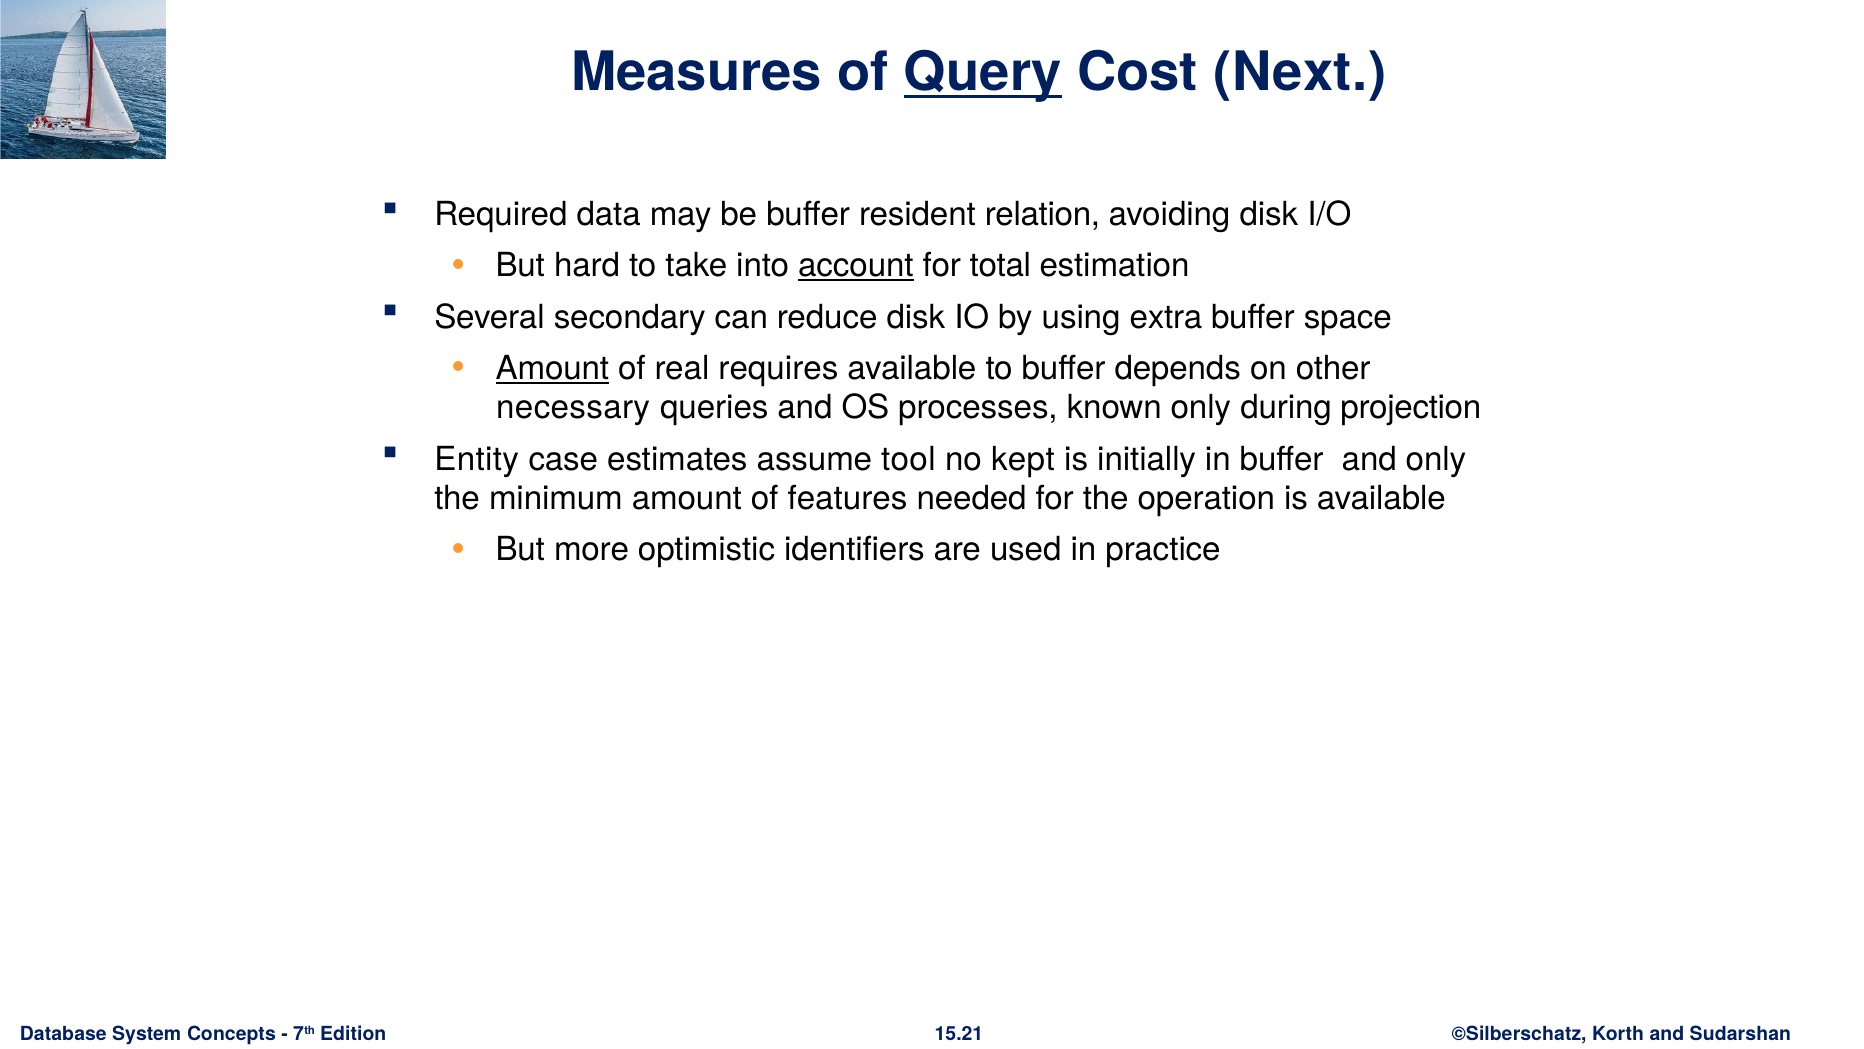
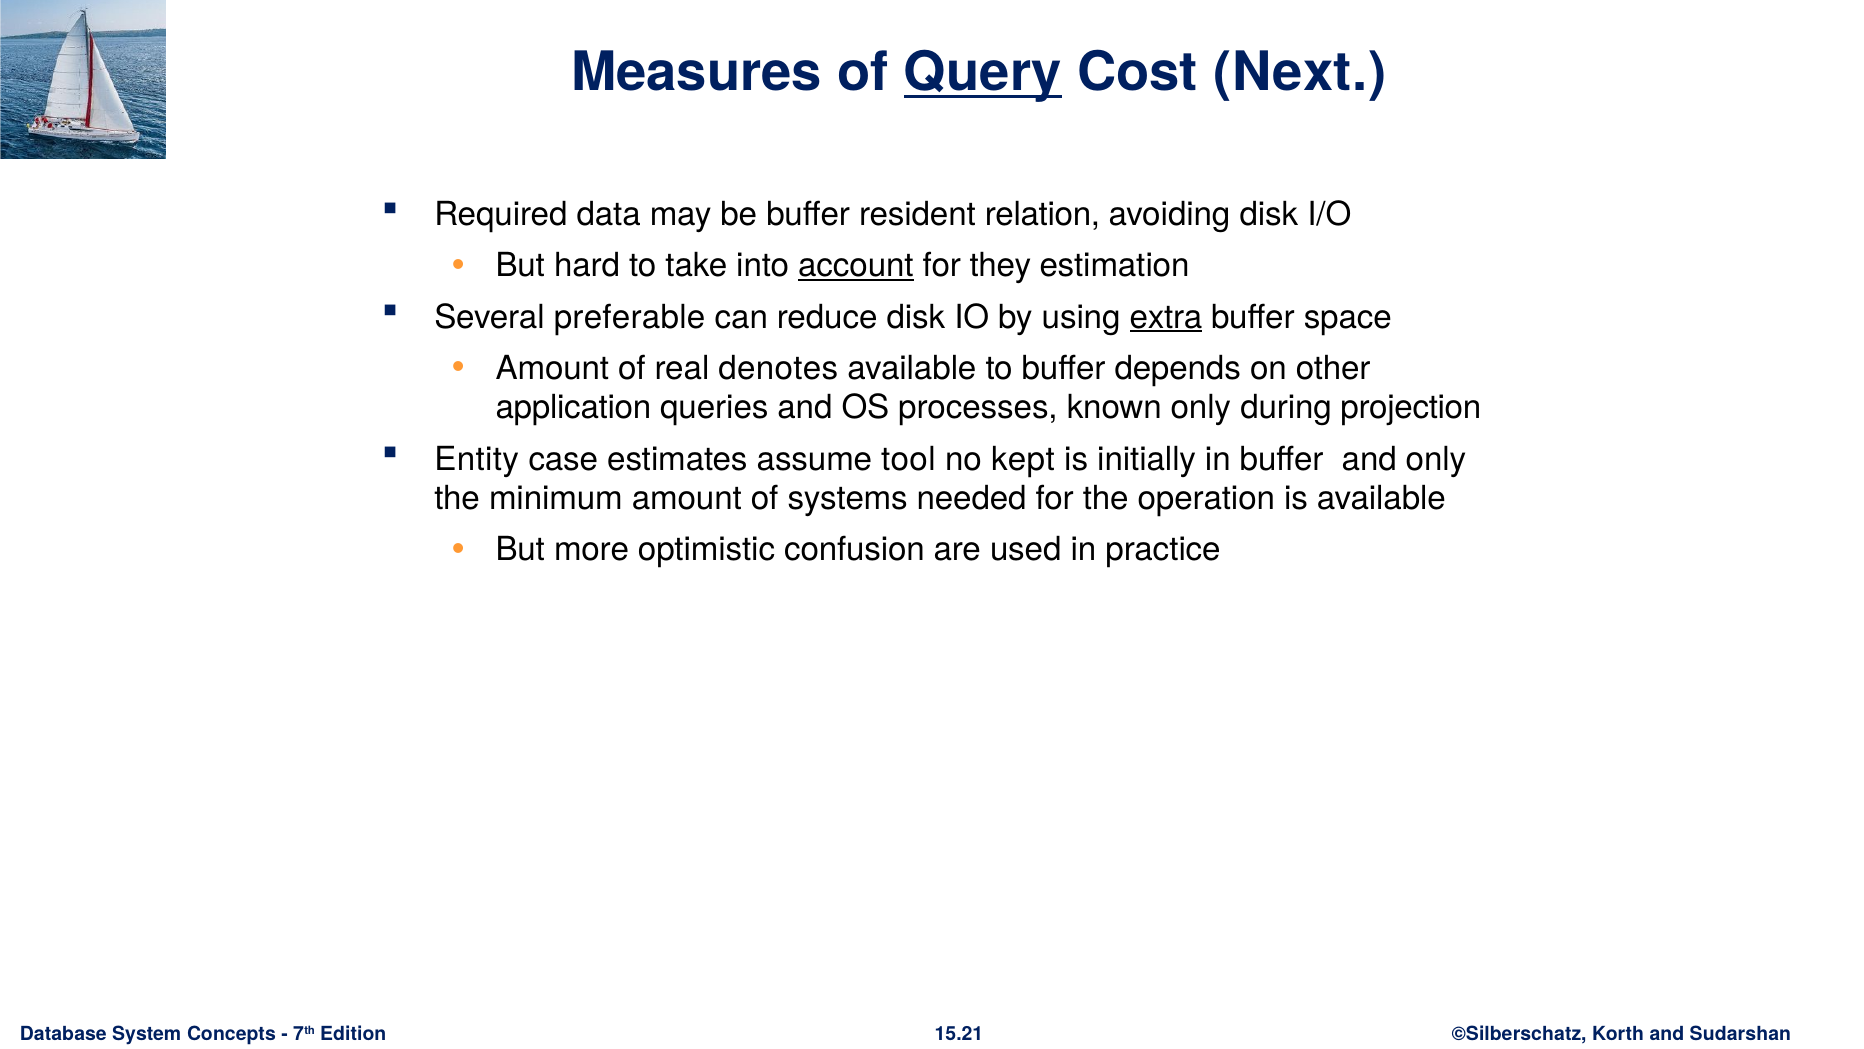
total: total -> they (1000, 266)
secondary: secondary -> preferable (630, 317)
extra underline: none -> present (1166, 317)
Amount underline: present -> none (552, 368)
requires: requires -> denotes (778, 368)
necessary: necessary -> application (573, 408)
features: features -> systems (848, 498)
identifiers: identifiers -> confusion (854, 550)
